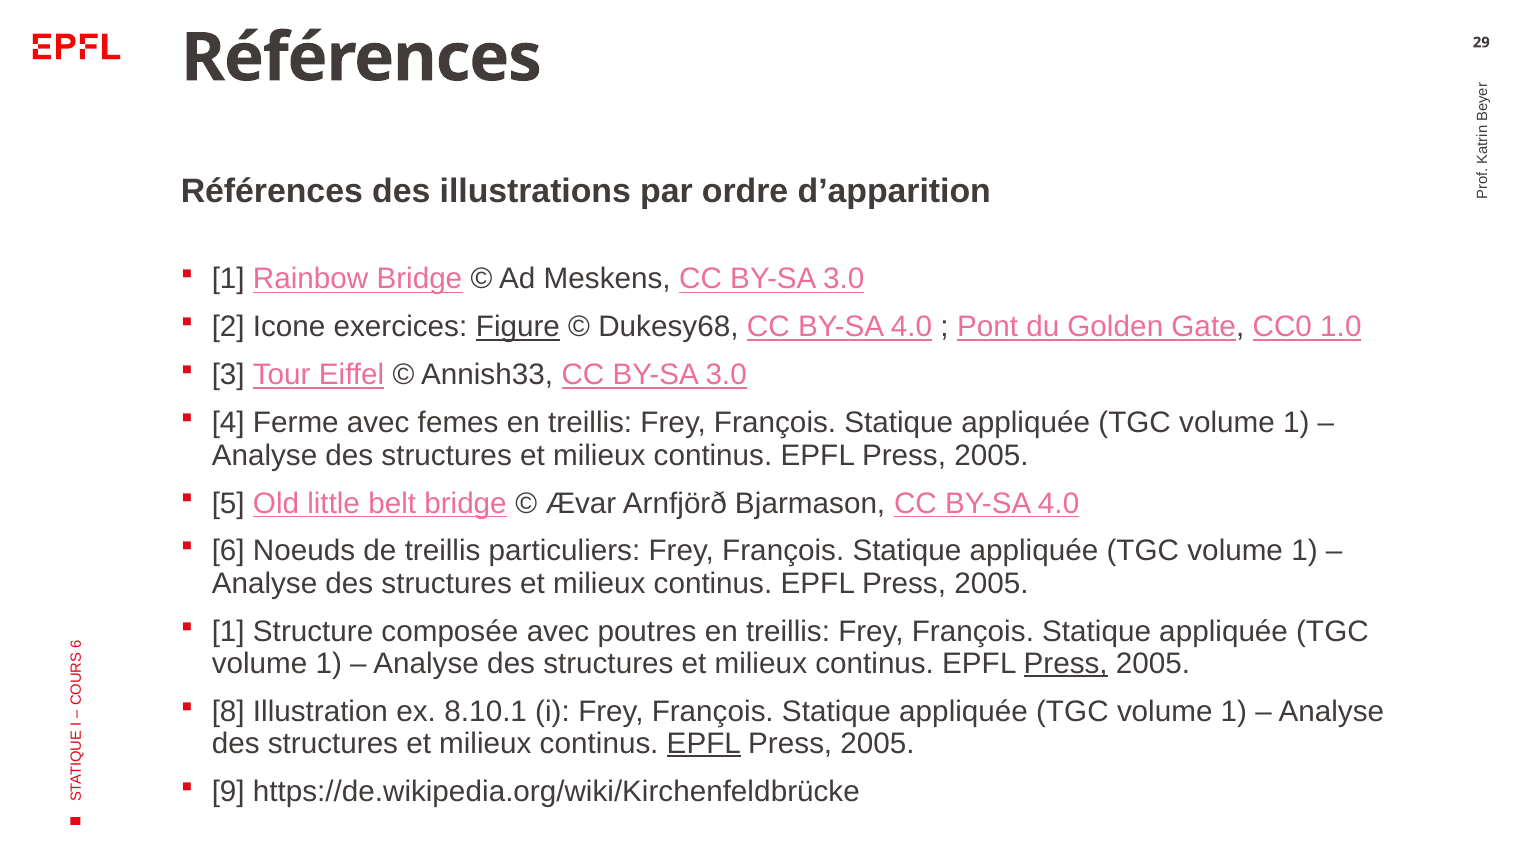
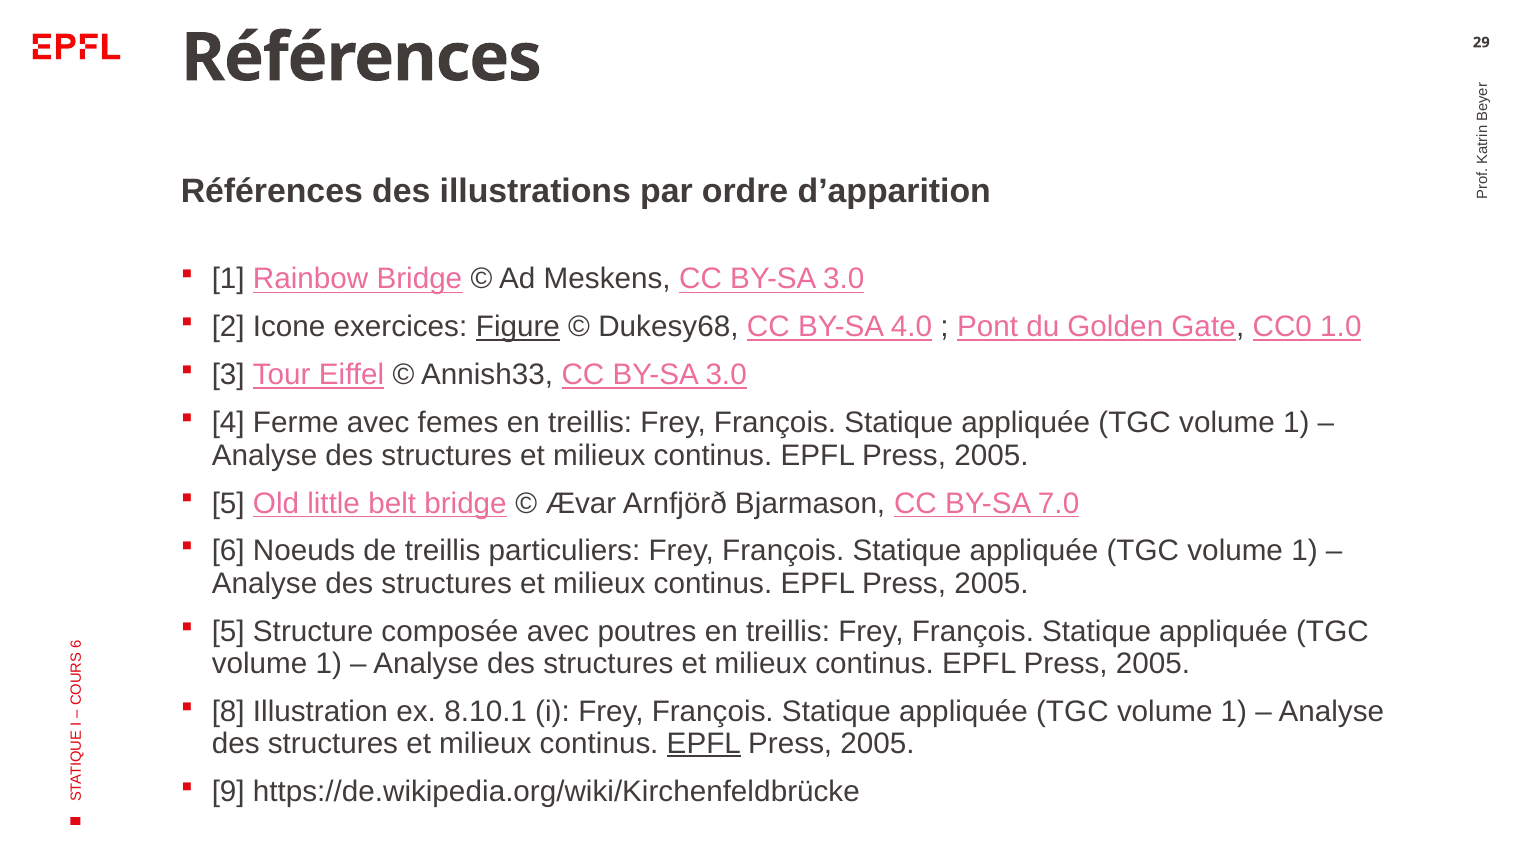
Bjarmason CC BY-SA 4.0: 4.0 -> 7.0 (1059, 503)
1: 1 -> 5 (228, 631)
Press underline: present -> none (1066, 664)
